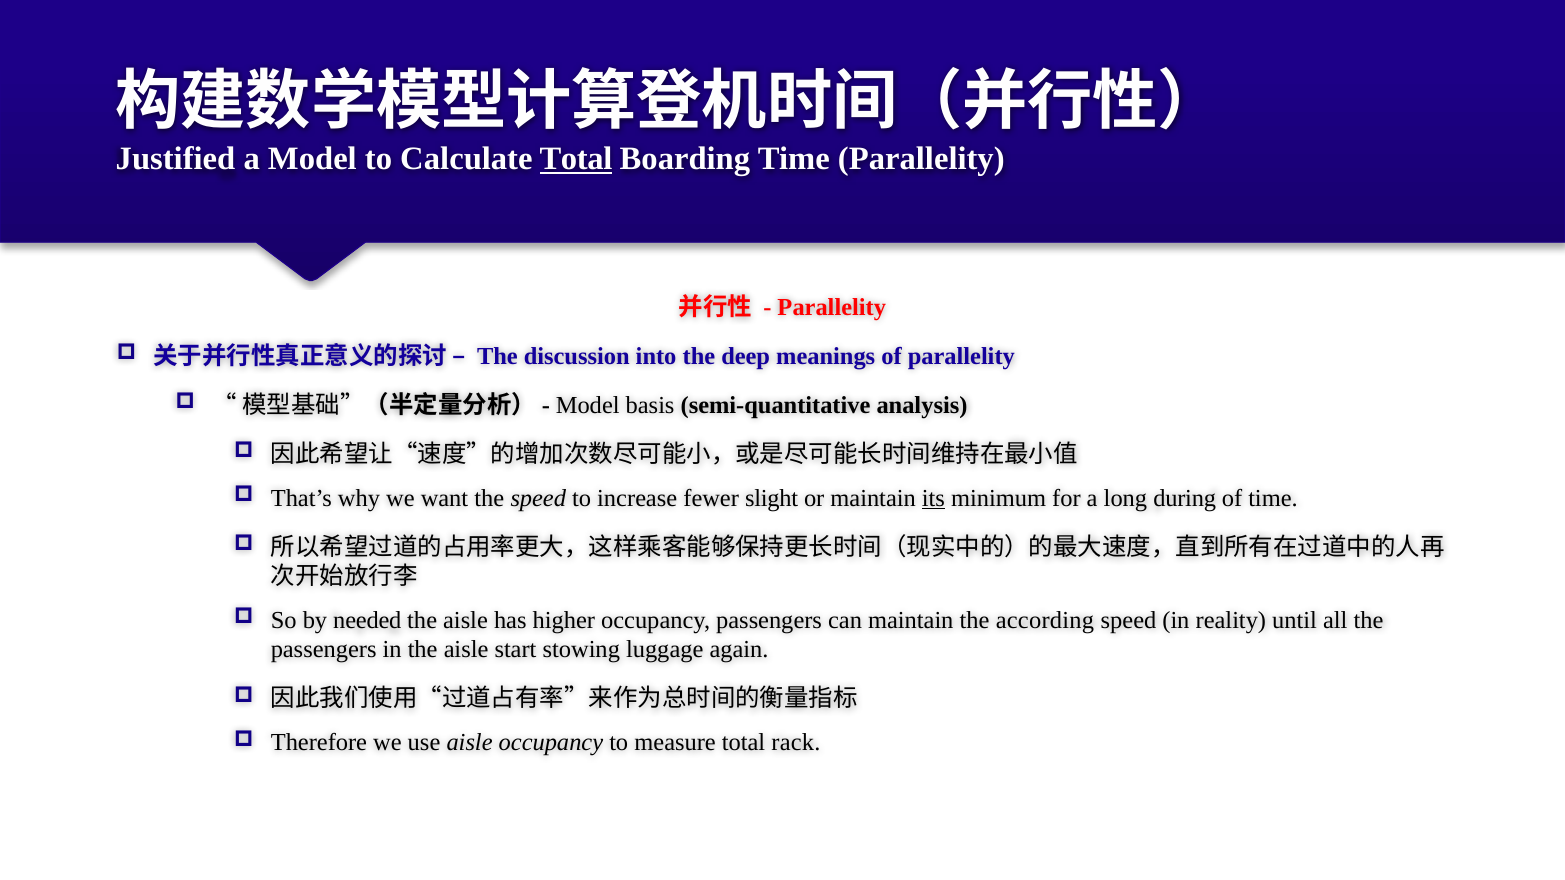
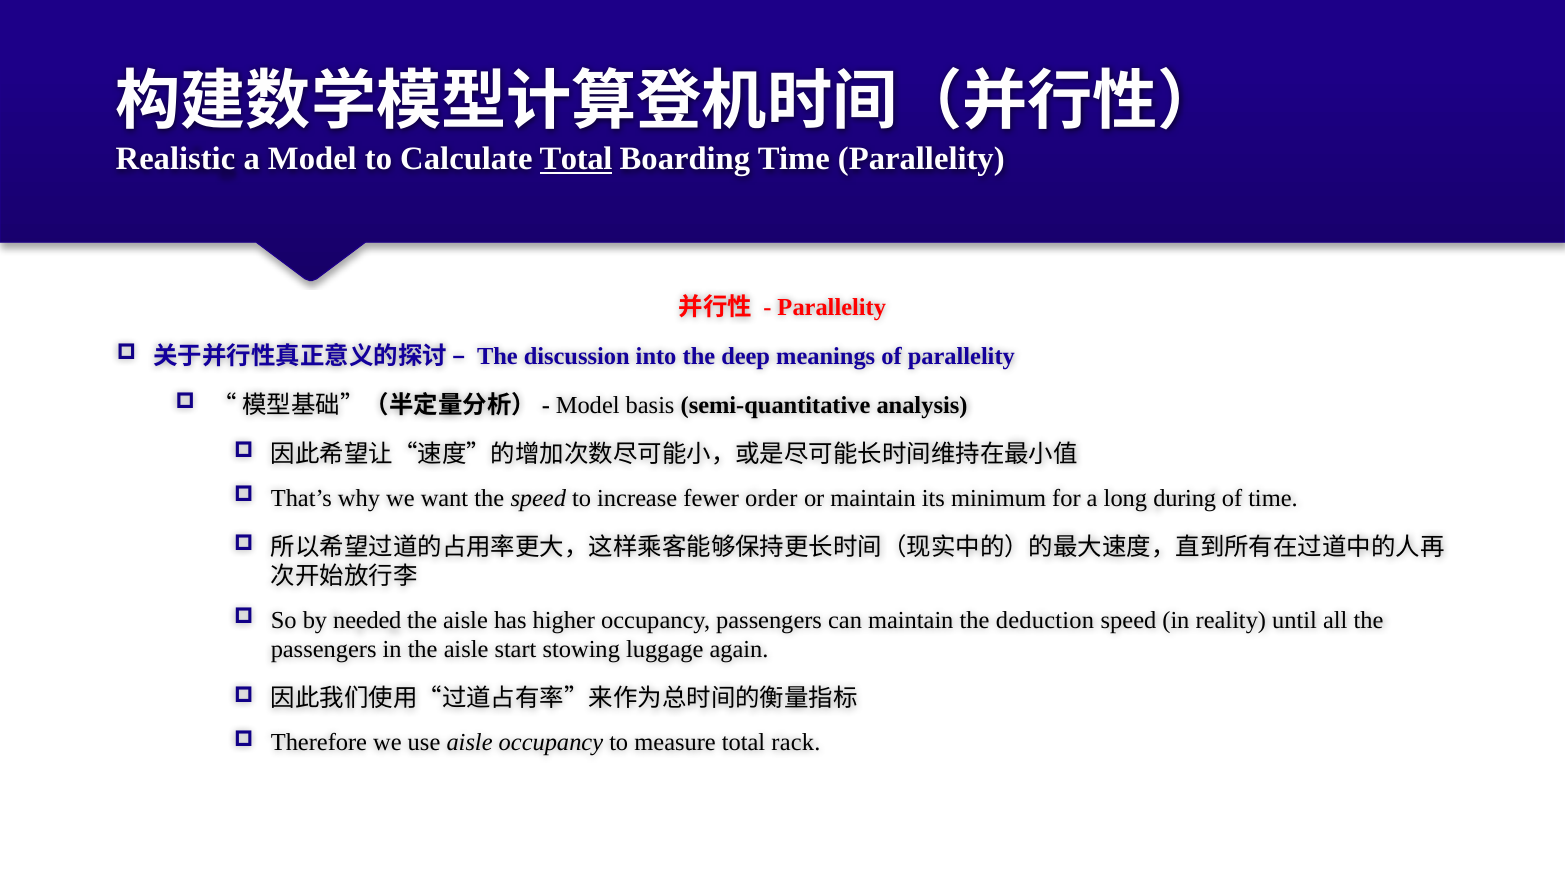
Justified: Justified -> Realistic (175, 159)
slight: slight -> order (771, 498)
its underline: present -> none (933, 498)
according: according -> deduction (1045, 621)
